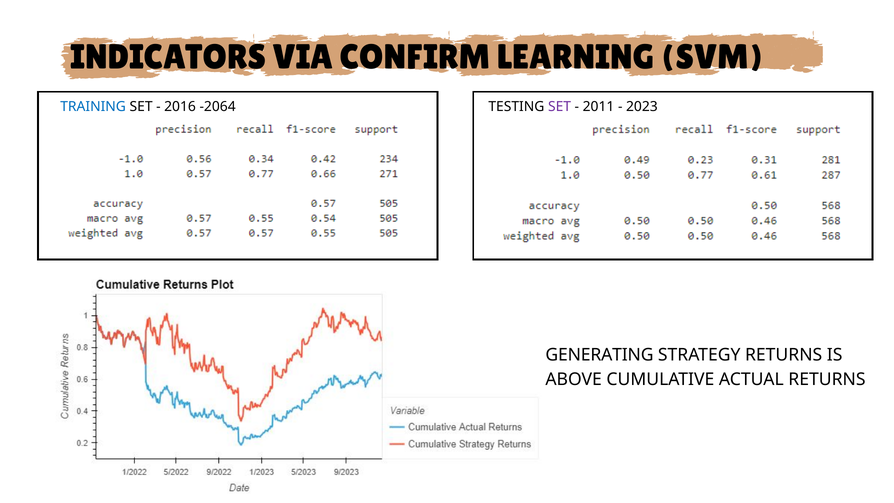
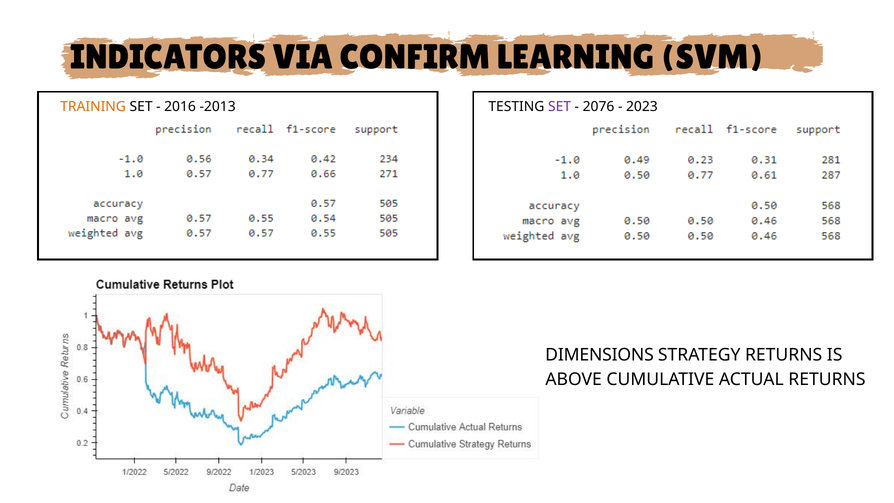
TRAINING colour: blue -> orange (93, 107)
-2064: -2064 -> -2013 (218, 107)
2011: 2011 -> 2076 (599, 107)
GENERATING: GENERATING -> DIMENSIONS (600, 355)
